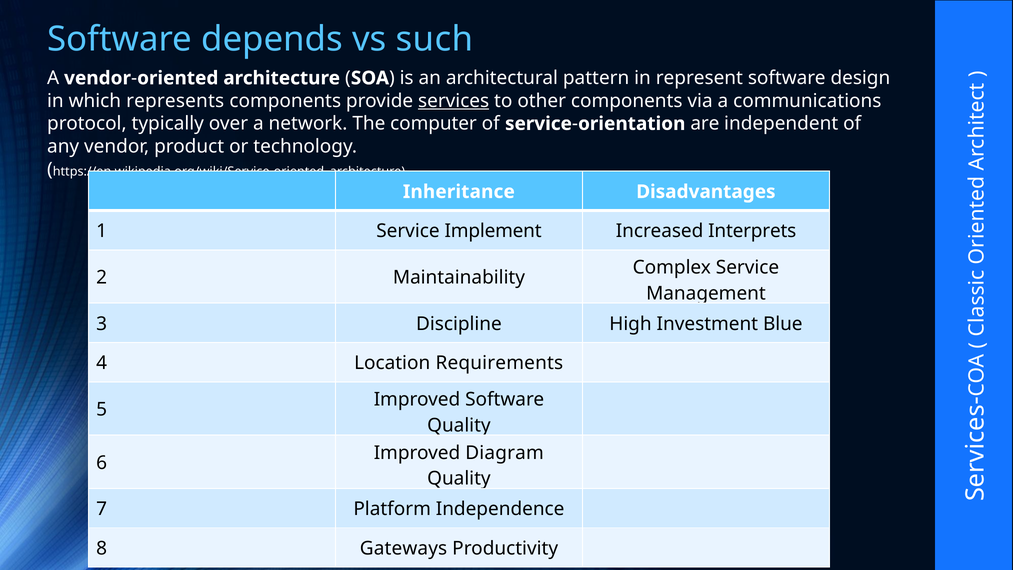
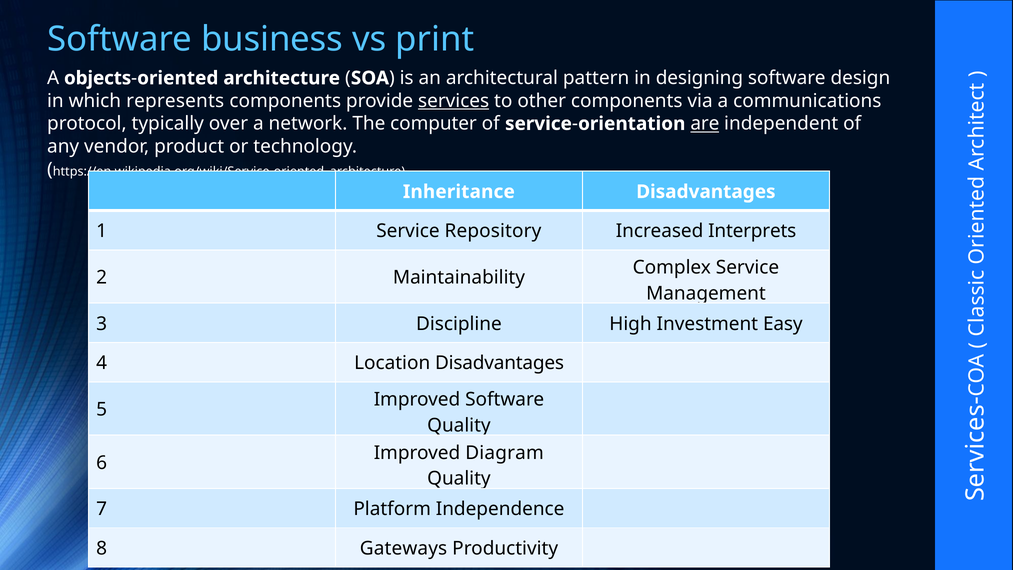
depends: depends -> business (272, 39)
such: such -> print (435, 39)
A vendor: vendor -> objects (98, 78)
represent: represent -> designing (699, 78)
are underline: none -> present (705, 124)
Implement: Implement -> Repository (493, 231)
Blue: Blue -> Easy (783, 324)
Location Requirements: Requirements -> Disadvantages (500, 363)
